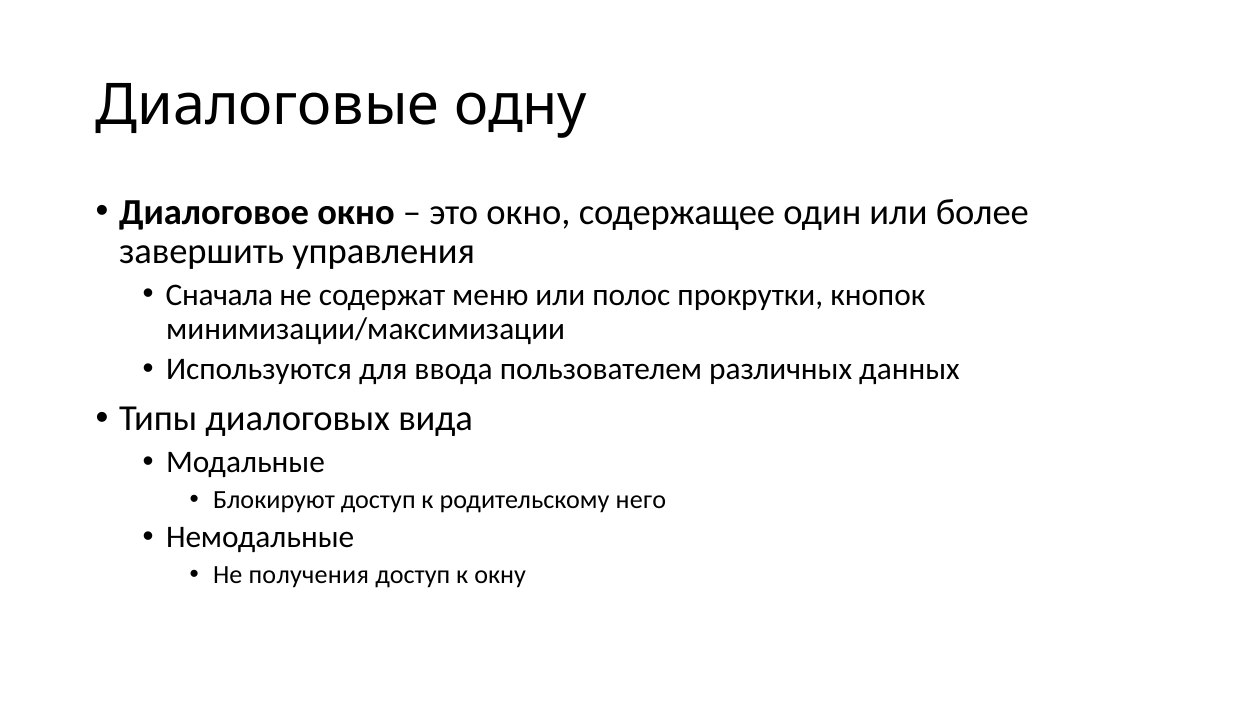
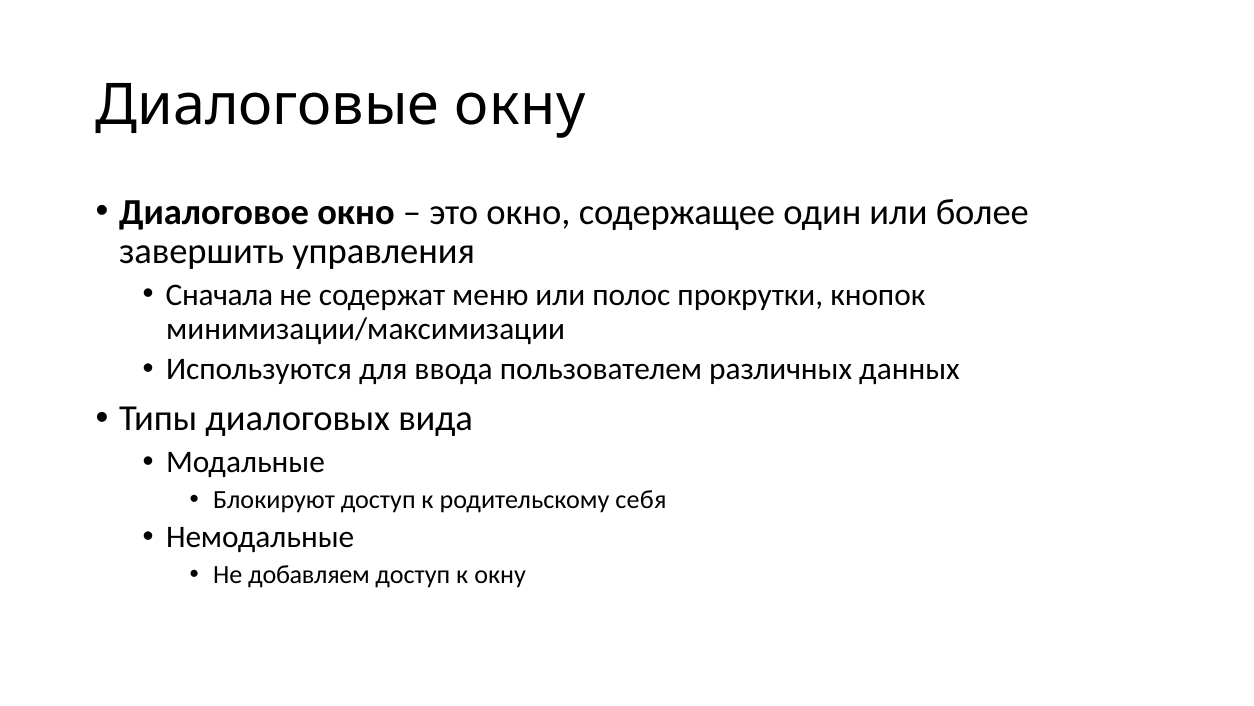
Диалоговые одну: одну -> окну (520, 105)
него: него -> себя (641, 499)
получения: получения -> добавляем (309, 574)
